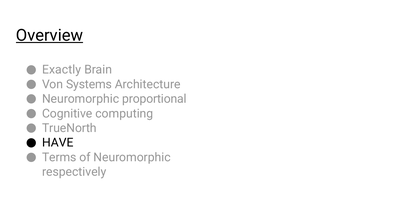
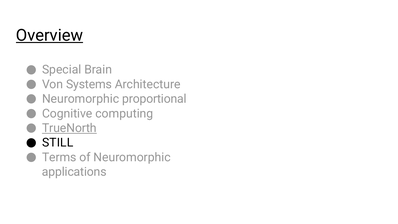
Exactly: Exactly -> Special (62, 70)
TrueNorth underline: none -> present (69, 128)
HAVE: HAVE -> STILL (58, 143)
respectively: respectively -> applications (74, 172)
